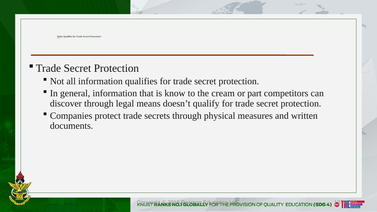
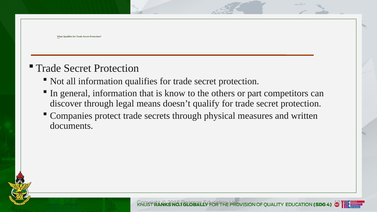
cream: cream -> others (223, 93)
